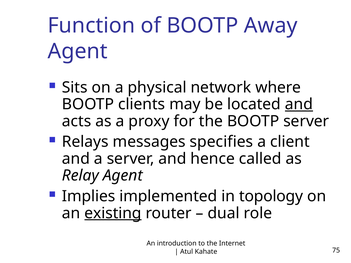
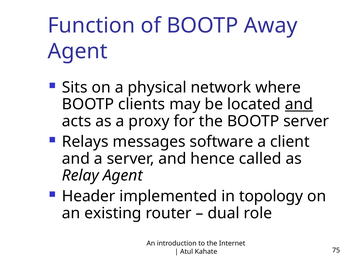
specifies: specifies -> software (222, 142)
Implies: Implies -> Header (89, 196)
existing underline: present -> none (113, 213)
